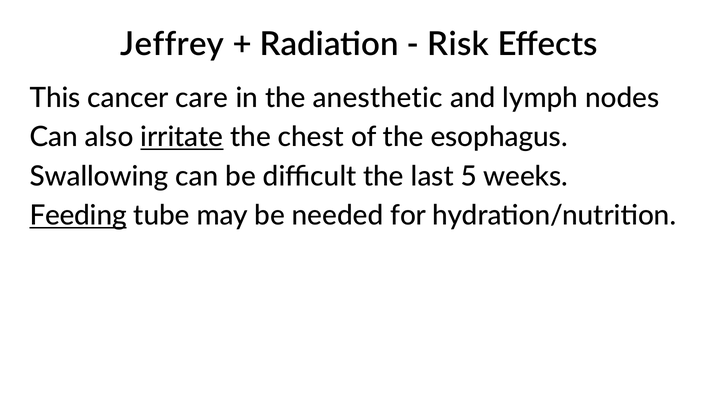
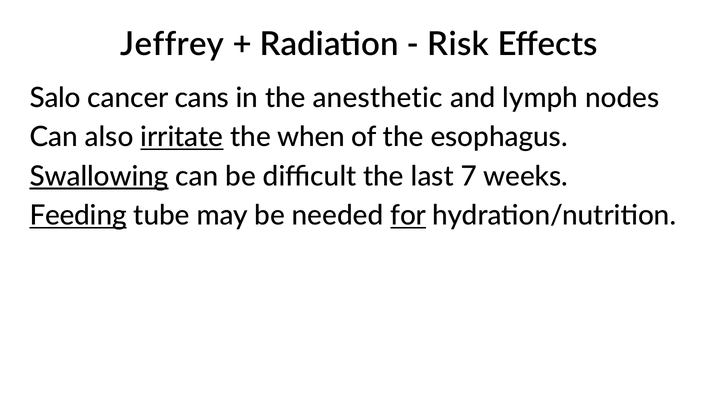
This: This -> Salo (55, 98)
care: care -> cans (202, 98)
chest: chest -> when (311, 137)
Swallowing underline: none -> present (99, 176)
5: 5 -> 7 (469, 176)
for underline: none -> present (408, 216)
